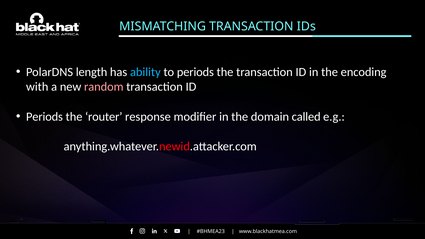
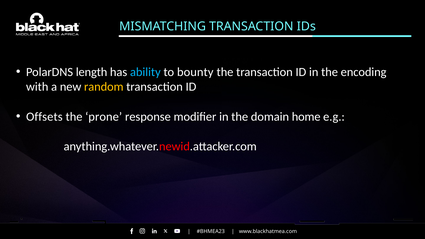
to periods: periods -> bounty (195, 72)
random colour: pink -> yellow (104, 87)
Periods: Periods -> Offsets (44, 117)
router: router -> prone (104, 117)
called: called -> home (306, 117)
